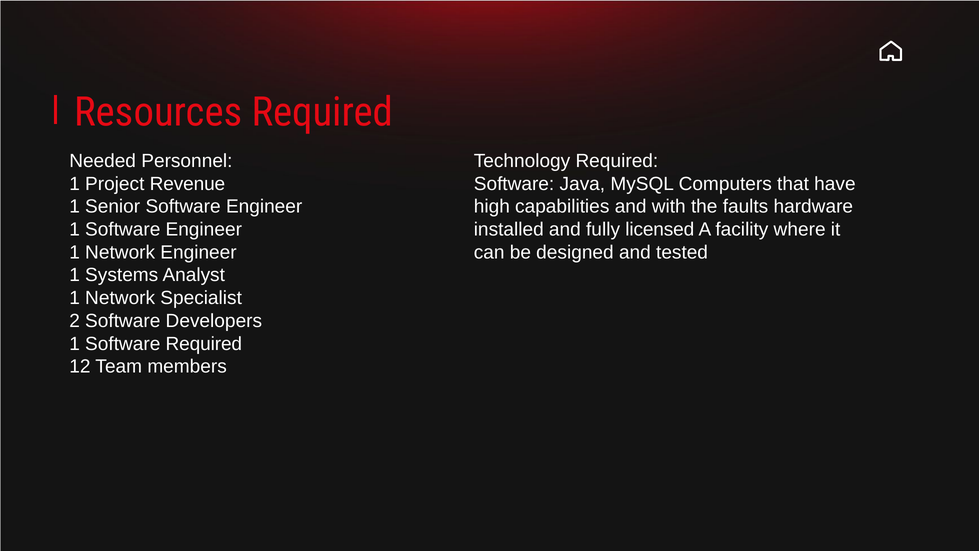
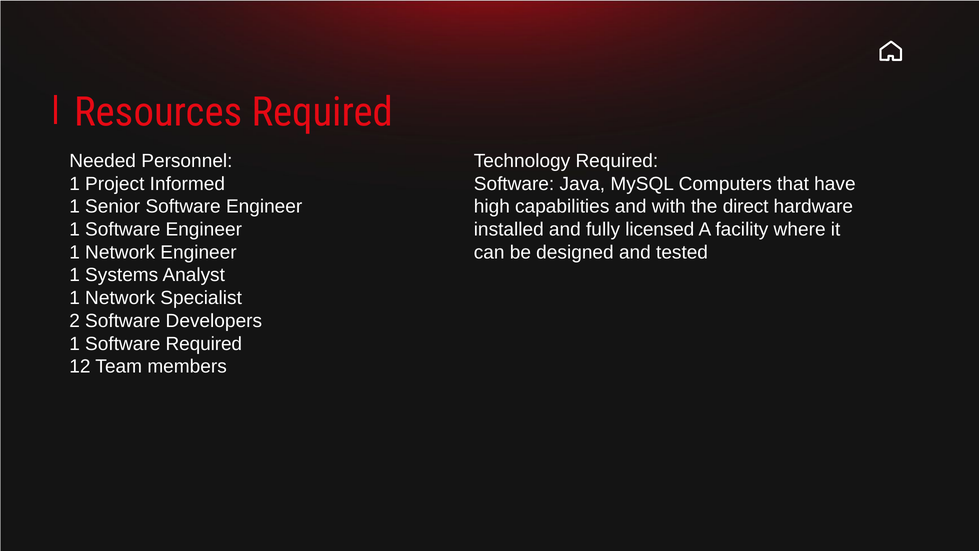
Revenue: Revenue -> Informed (187, 184)
faults: faults -> direct (746, 206)
